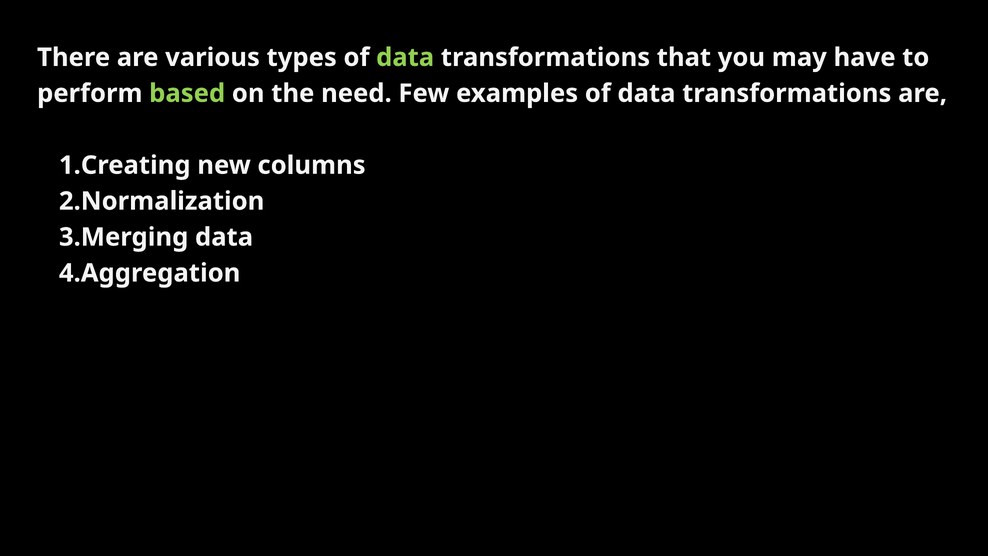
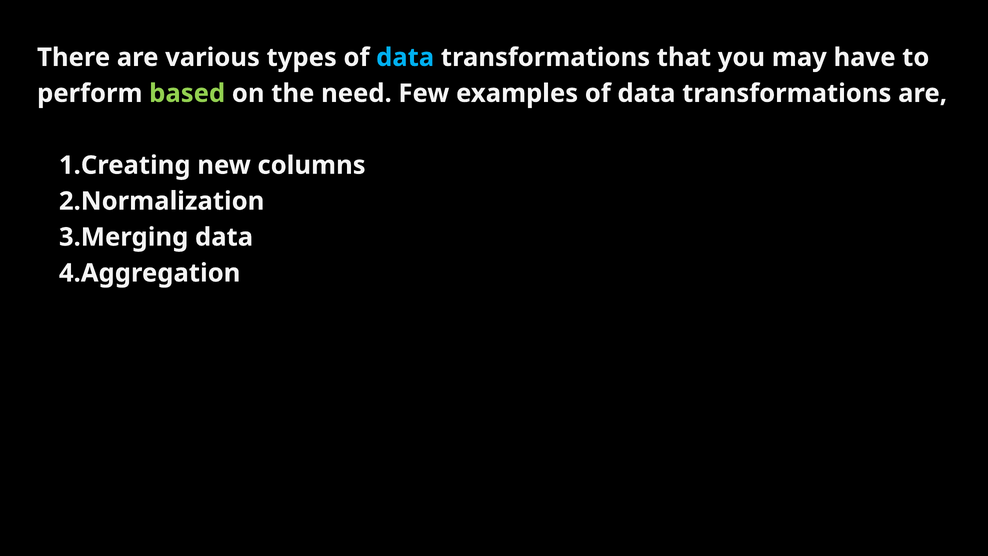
data colour: light green -> light blue (405, 57)
